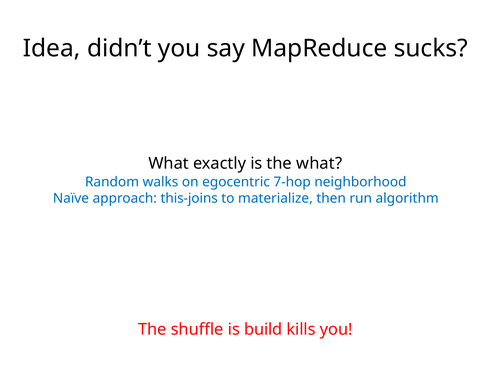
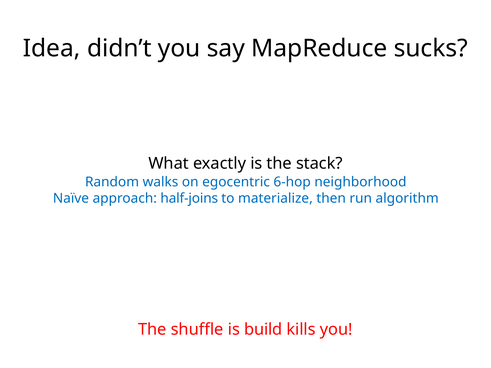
the what: what -> stack (319, 163)
7-hop: 7-hop -> 6-hop (292, 182)
this-joins: this-joins -> half-joins (189, 198)
